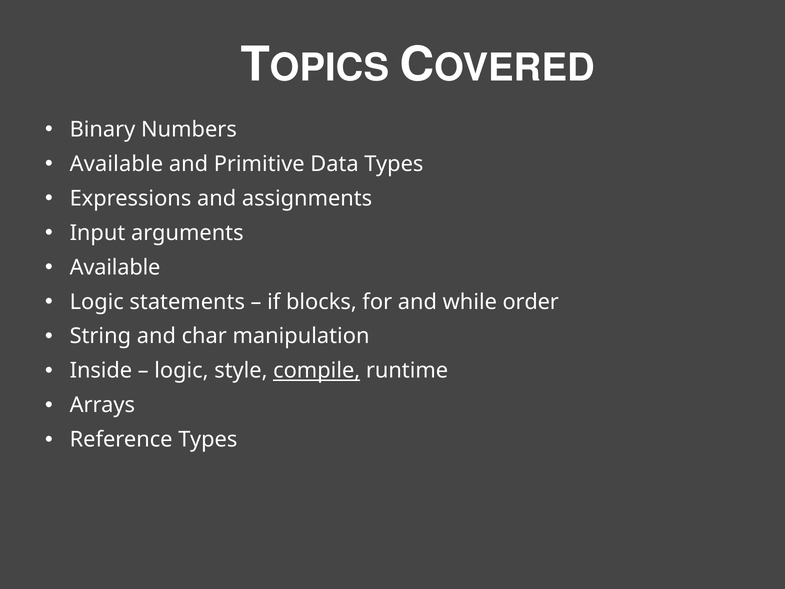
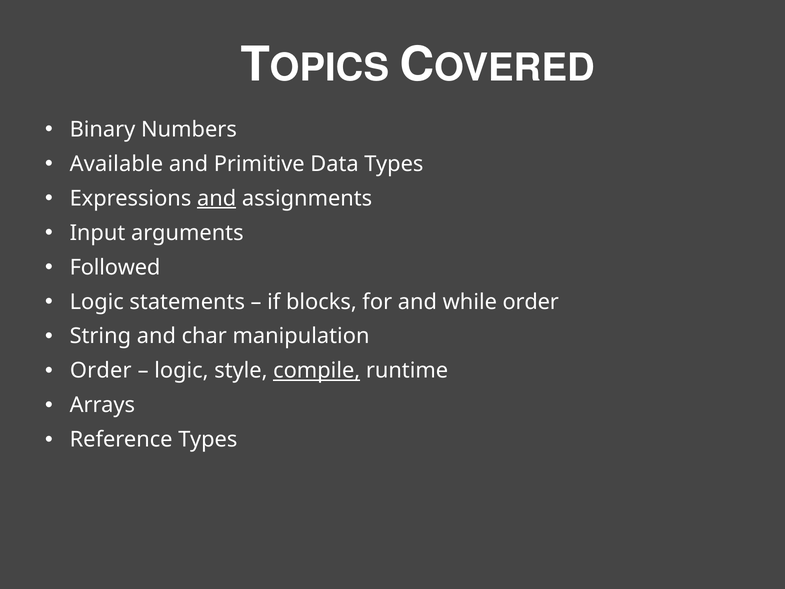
and underline: none -> present (217, 198)
Available: Available -> Followed (115, 267)
Inside: Inside -> Order (101, 371)
